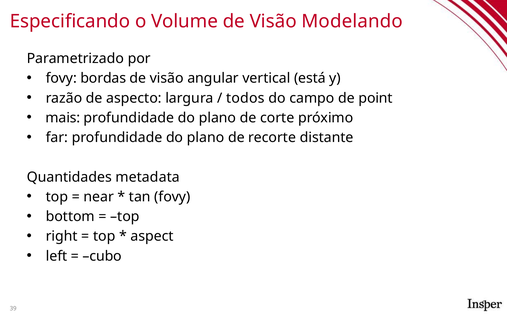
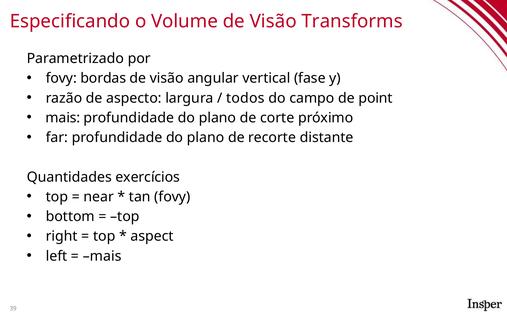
Modelando: Modelando -> Transforms (352, 21)
está: está -> fase (310, 78)
metadata: metadata -> exercícios (148, 177)
cubo: cubo -> mais (102, 256)
